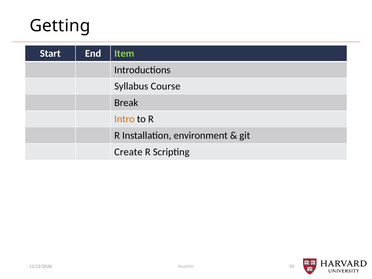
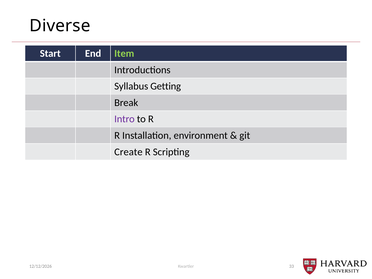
Getting: Getting -> Diverse (60, 26)
Course: Course -> Getting (166, 86)
Intro colour: orange -> purple (124, 119)
